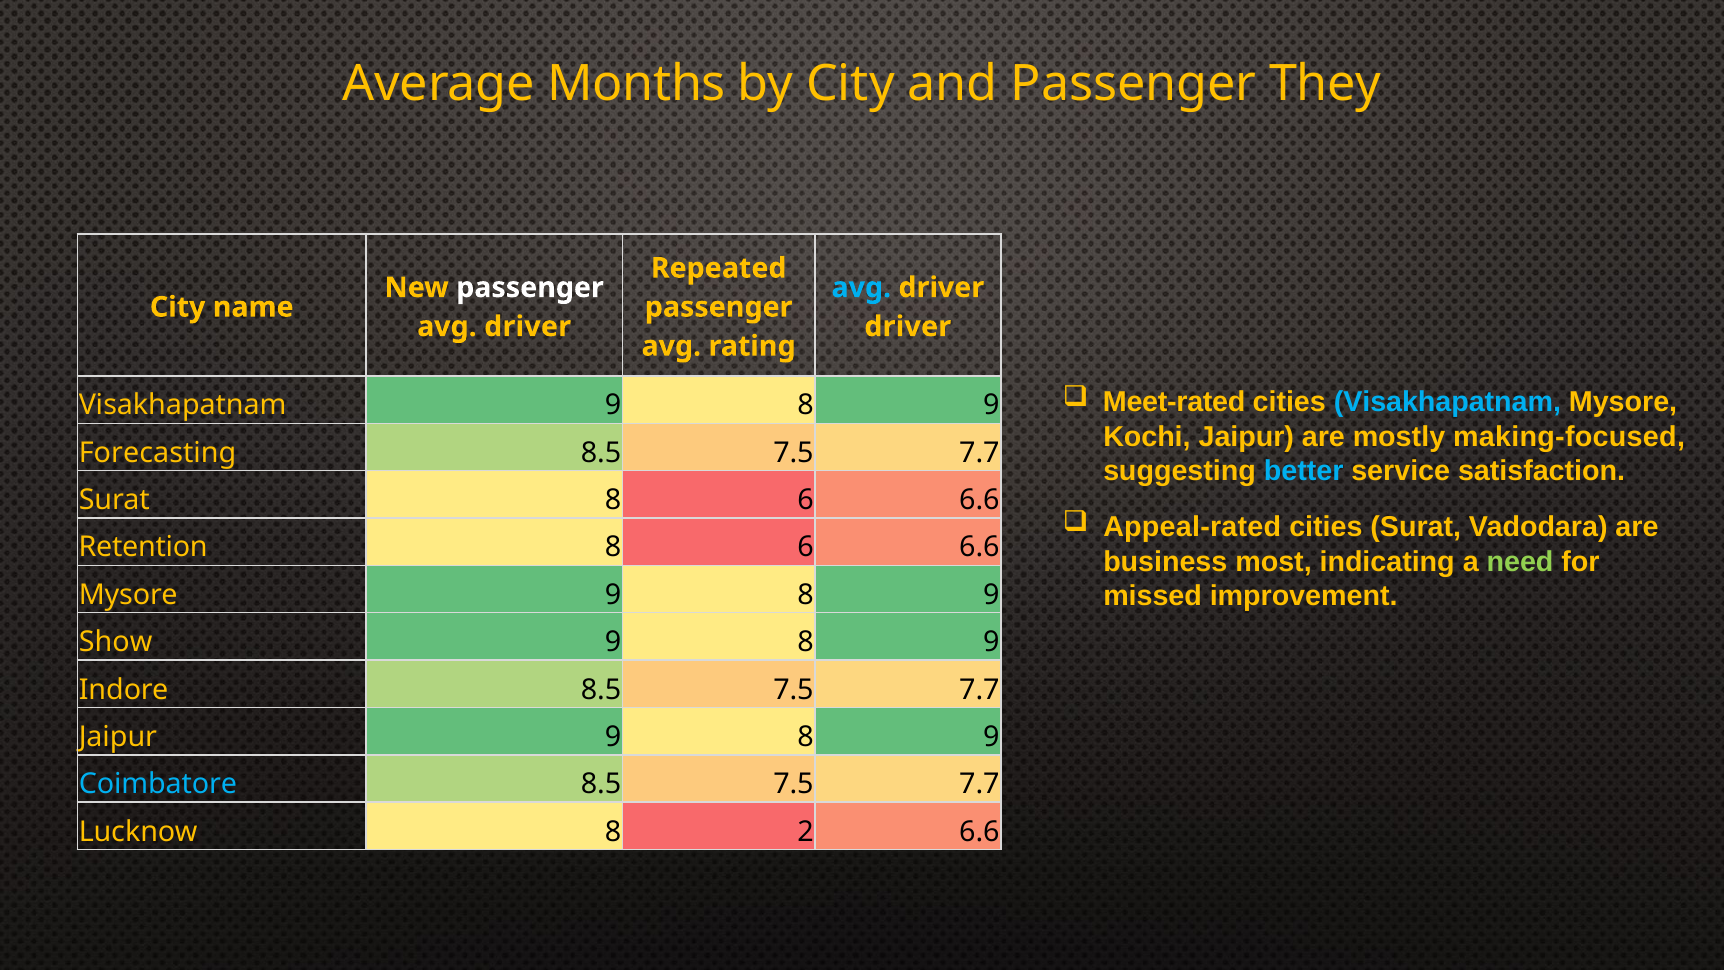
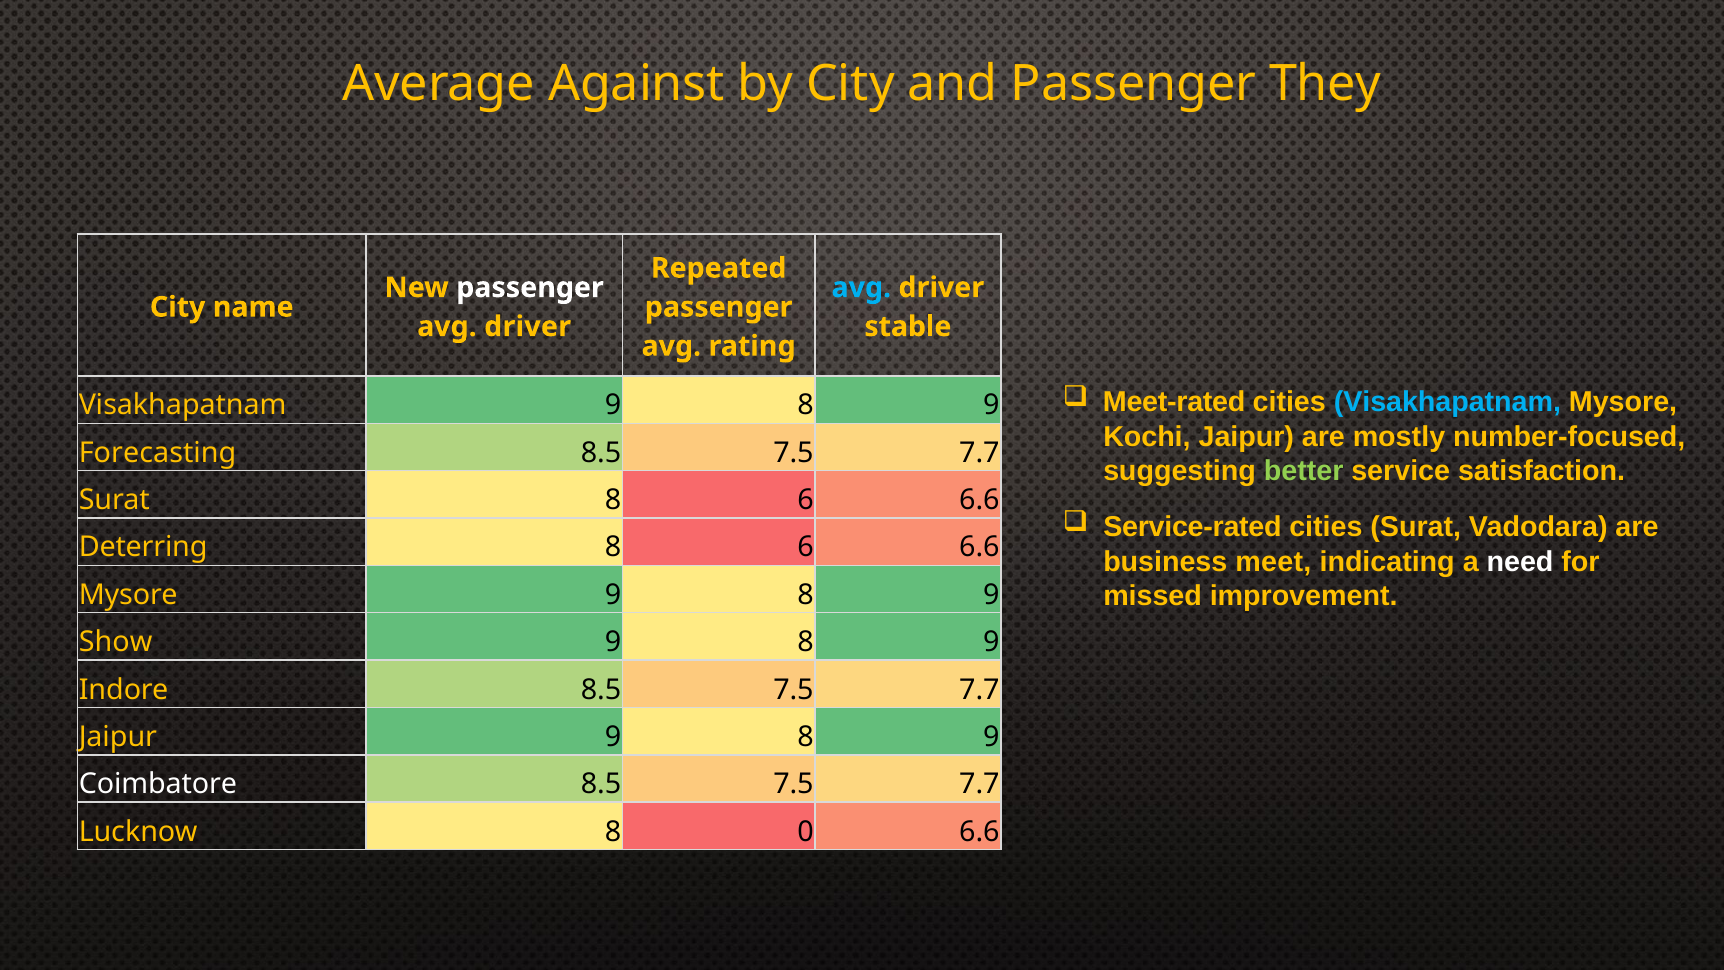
Months: Months -> Against (637, 84)
driver: driver -> stable (908, 327)
making-focused: making-focused -> number-focused (1569, 436)
better colour: light blue -> light green (1304, 471)
Appeal-rated: Appeal-rated -> Service-rated (1192, 527)
Retention: Retention -> Deterring (143, 547)
most: most -> meet (1273, 561)
need colour: light green -> white (1520, 561)
Coimbatore colour: light blue -> white (158, 784)
2: 2 -> 0 (805, 831)
